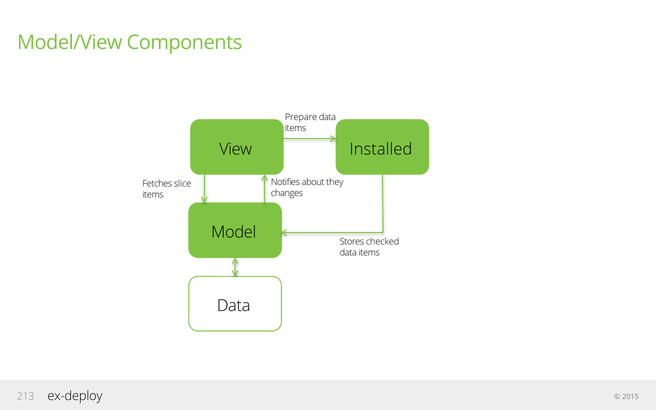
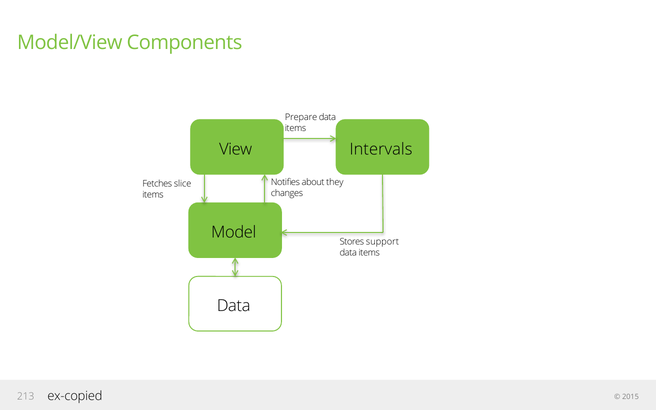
Installed: Installed -> Intervals (381, 149)
checked: checked -> support (382, 242)
ex-deploy: ex-deploy -> ex-copied (75, 396)
